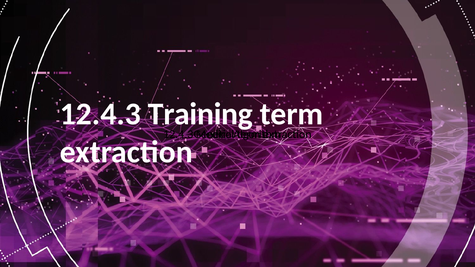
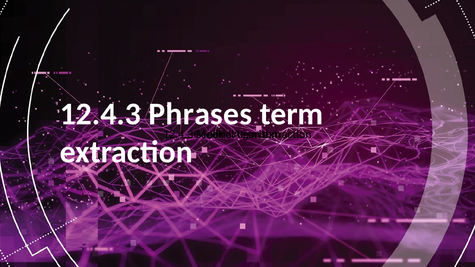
Training: Training -> Phrases (200, 114)
